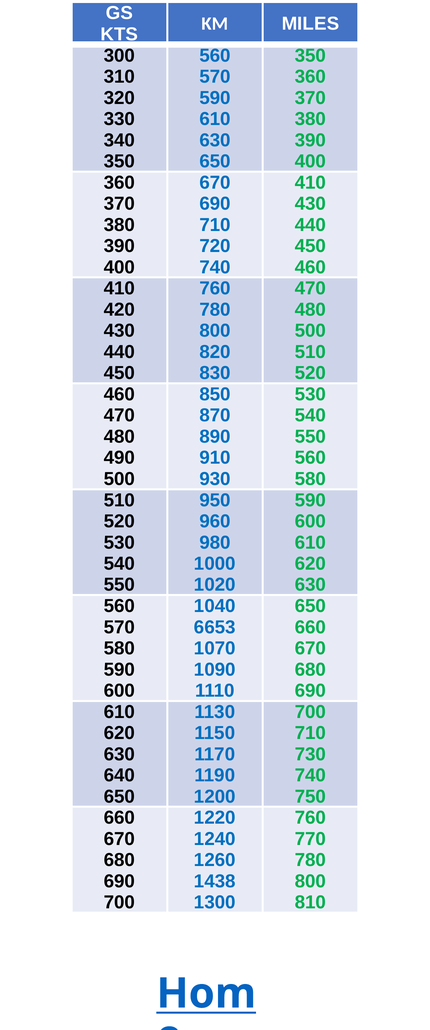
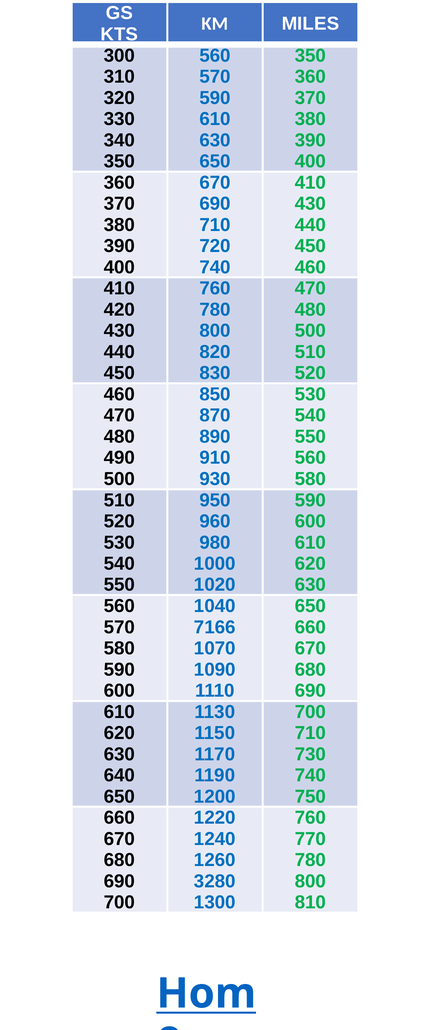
6653: 6653 -> 7166 (215, 626)
1438: 1438 -> 3280 (215, 880)
